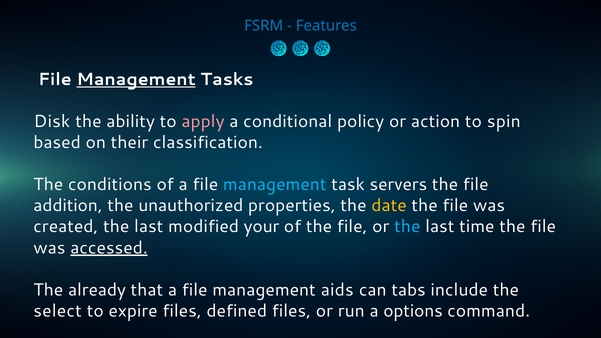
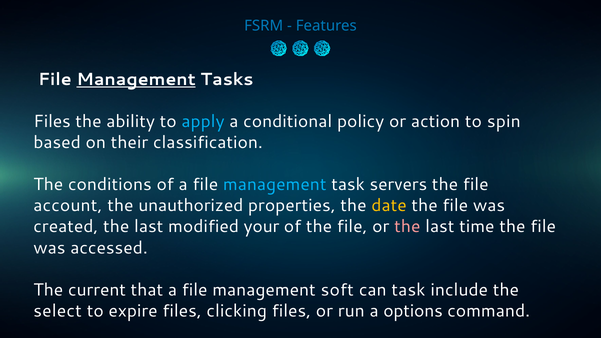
Disk: Disk -> Files (52, 121)
apply colour: pink -> light blue (203, 121)
addition: addition -> account (68, 206)
the colour: light blue -> pink (407, 227)
accessed underline: present -> none (109, 248)
already: already -> current (97, 290)
aids: aids -> soft (337, 290)
can tabs: tabs -> task (408, 290)
defined: defined -> clicking (237, 311)
